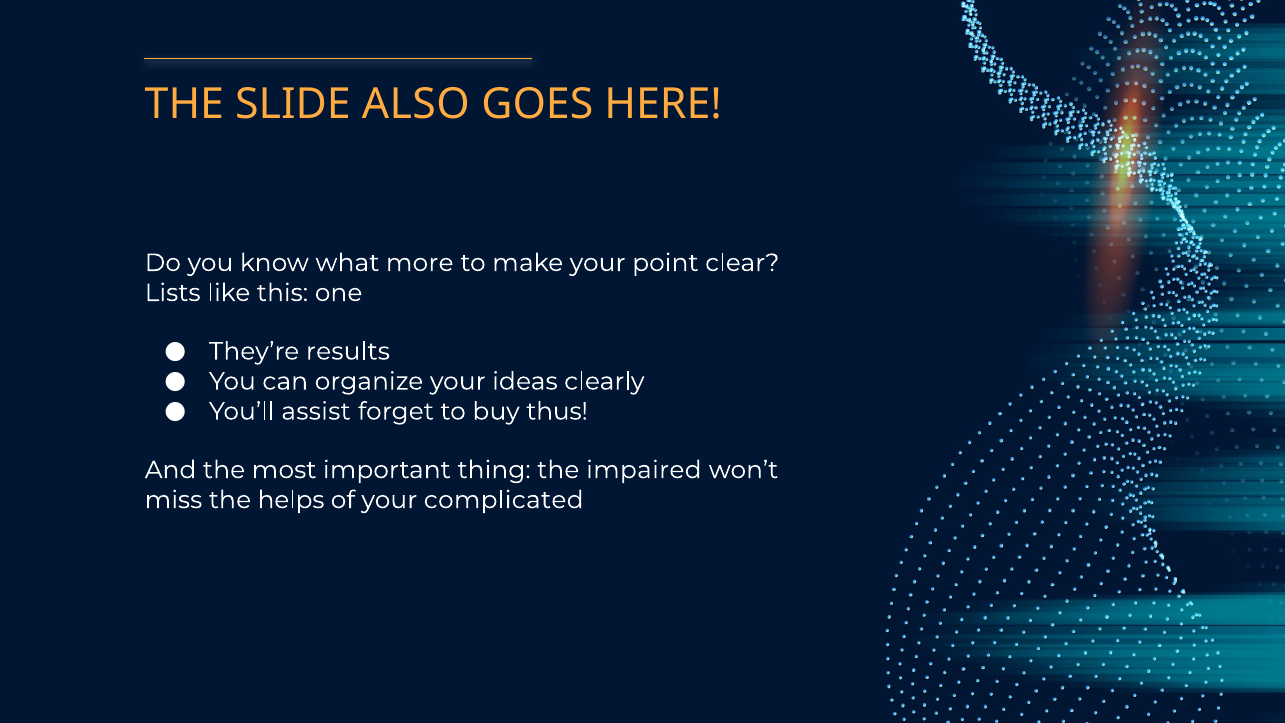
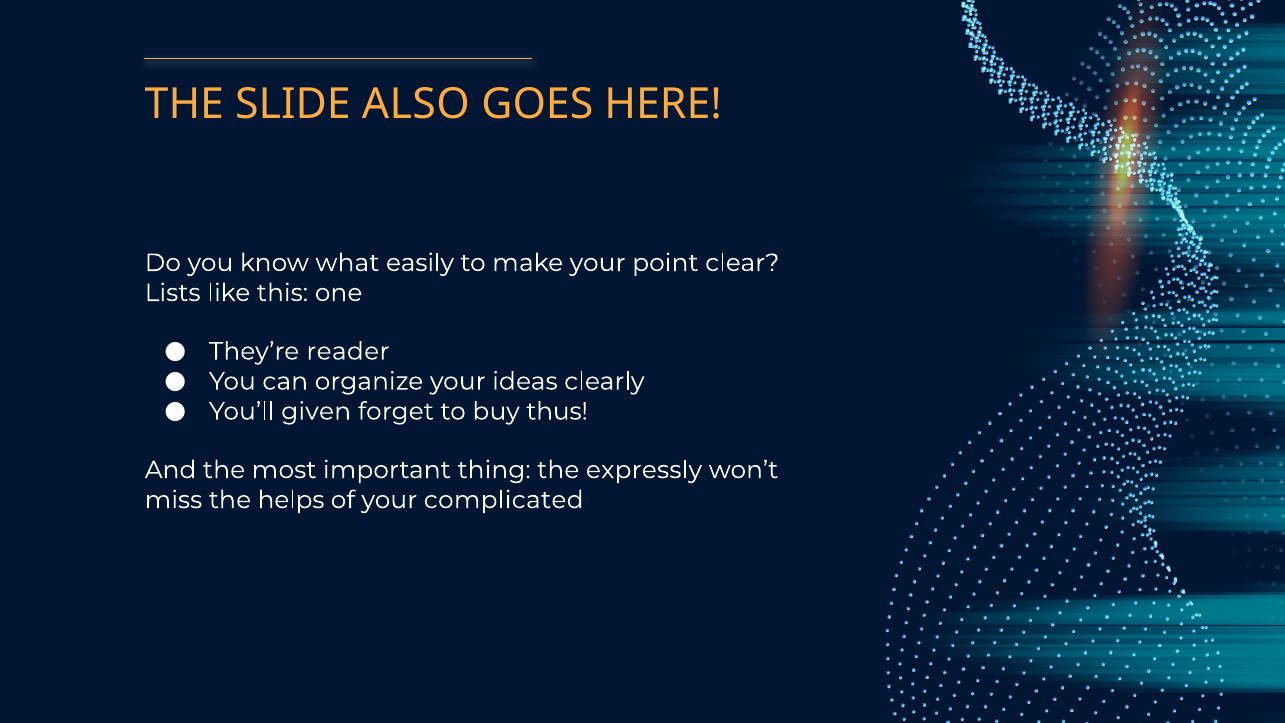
more: more -> easily (420, 263)
results: results -> reader (348, 351)
assist: assist -> given (316, 411)
impaired: impaired -> expressly (644, 470)
